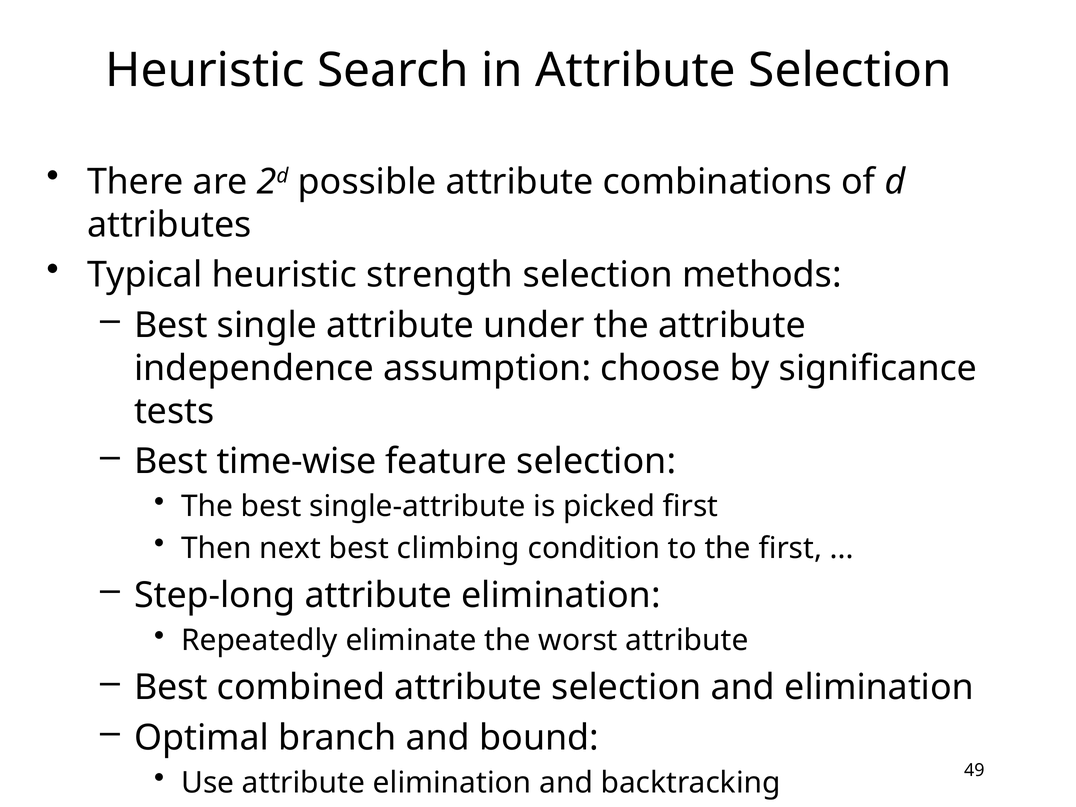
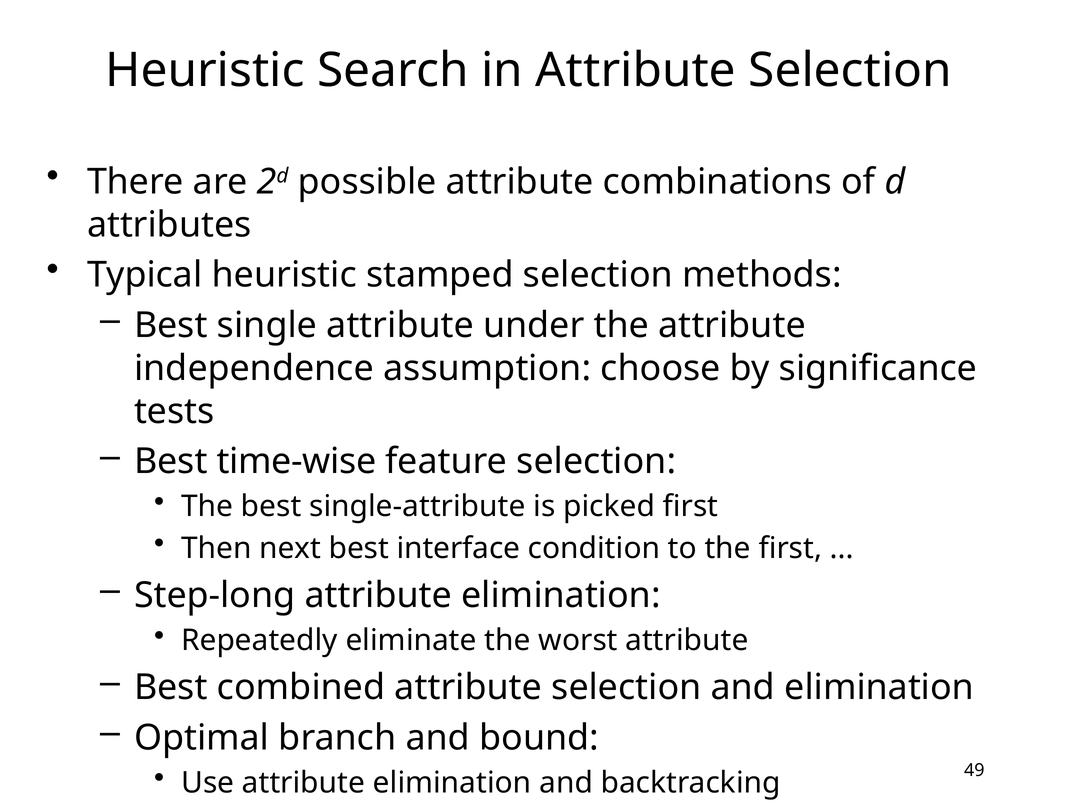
strength: strength -> stamped (440, 275)
climbing: climbing -> interface (459, 548)
